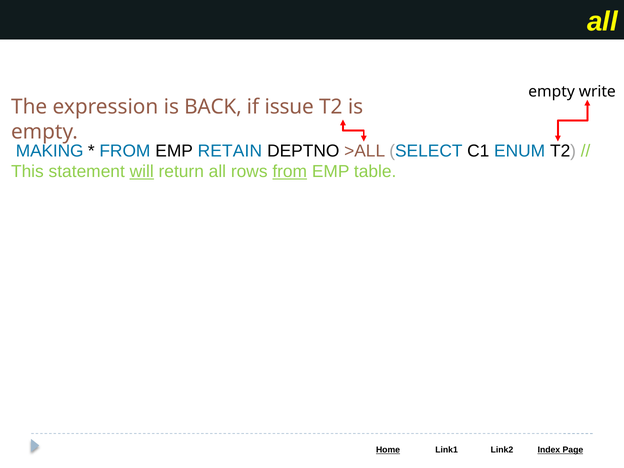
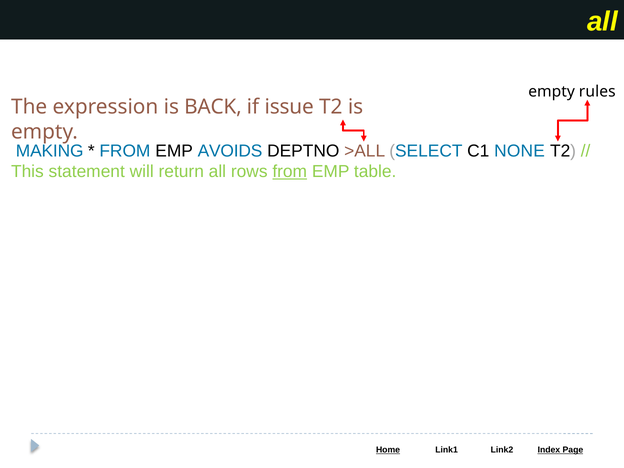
write: write -> rules (597, 91)
RETAIN: RETAIN -> AVOIDS (230, 151)
ENUM: ENUM -> NONE (520, 151)
will underline: present -> none (142, 172)
